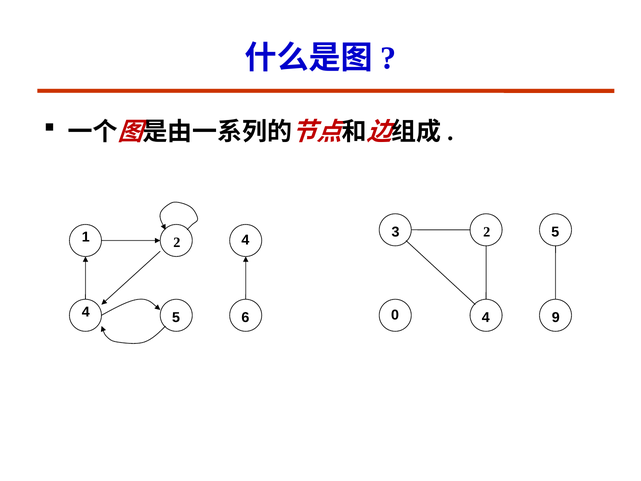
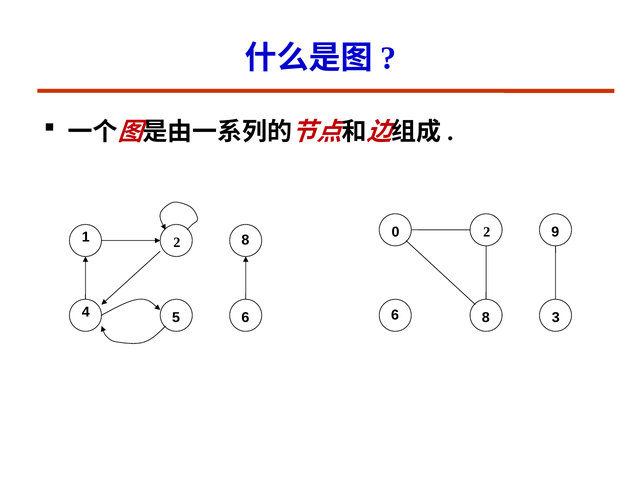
2 5: 5 -> 9 (555, 232)
3: 3 -> 0 (396, 232)
2 4: 4 -> 8 (245, 240)
4 0: 0 -> 6 (395, 315)
5 4: 4 -> 8 (486, 317)
9: 9 -> 3 (556, 317)
